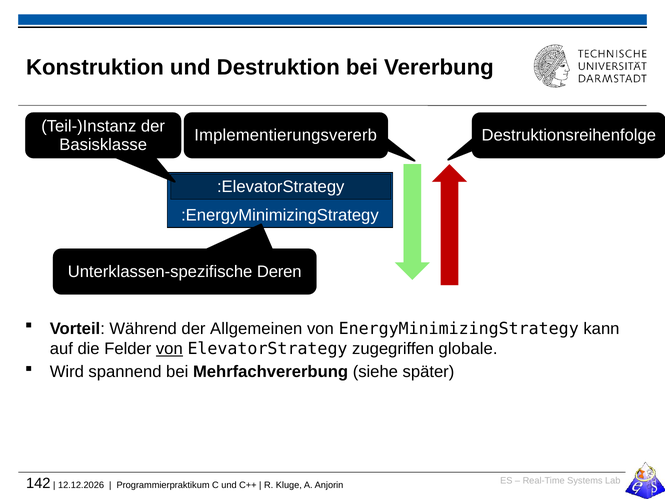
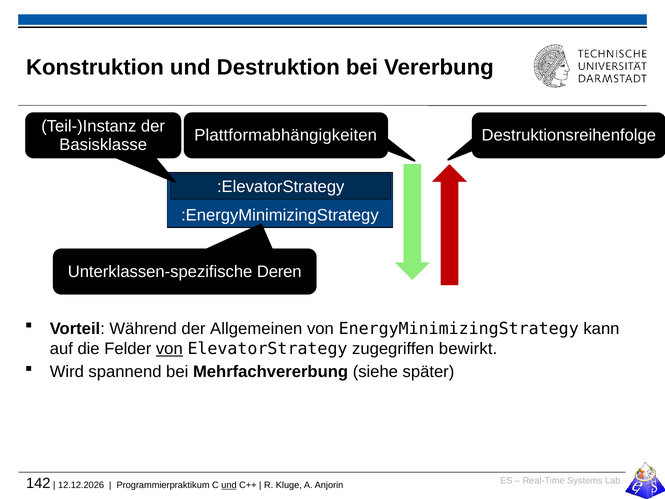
Implementierungsvererb: Implementierungsvererb -> Plattformabhängigkeiten (286, 135)
globale: globale -> bewirkt (468, 348)
und underline: none -> present (229, 485)
